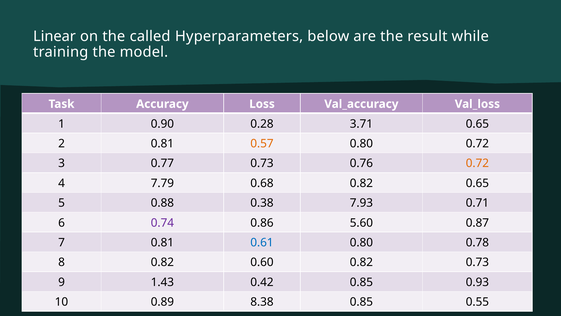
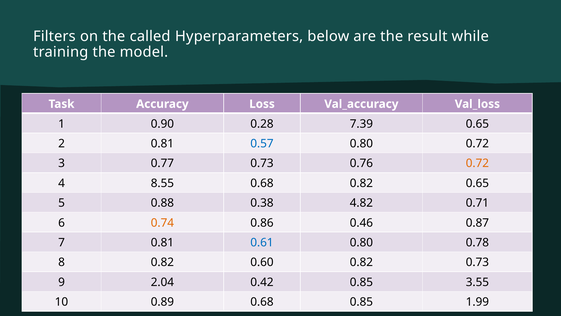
Linear: Linear -> Filters (54, 36)
3.71: 3.71 -> 7.39 (361, 124)
0.57 colour: orange -> blue (262, 143)
7.79: 7.79 -> 8.55 (162, 183)
7.93: 7.93 -> 4.82 (361, 203)
0.74 colour: purple -> orange (162, 223)
5.60: 5.60 -> 0.46 (361, 223)
1.43: 1.43 -> 2.04 (162, 282)
0.93: 0.93 -> 3.55 (477, 282)
0.89 8.38: 8.38 -> 0.68 (262, 302)
0.55: 0.55 -> 1.99 (477, 302)
